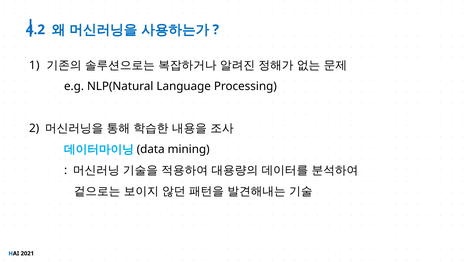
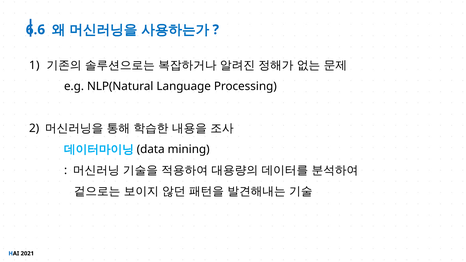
4.2: 4.2 -> 6.6 (35, 30)
